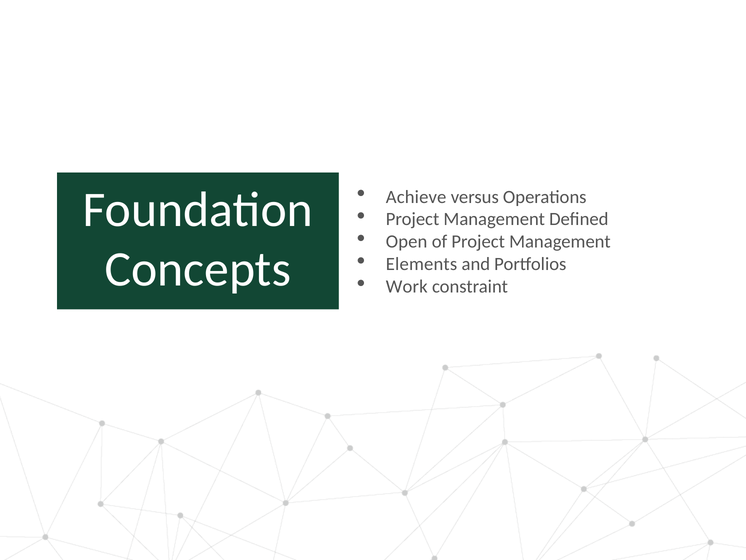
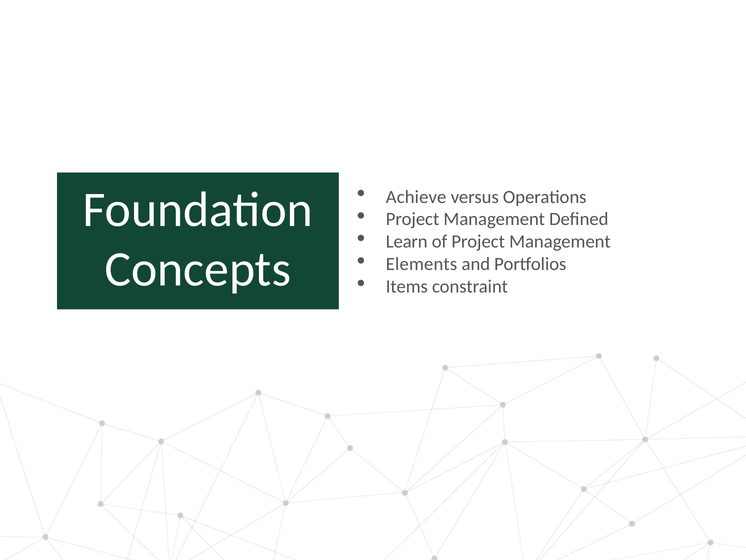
Open: Open -> Learn (407, 241)
Work: Work -> Items (407, 286)
